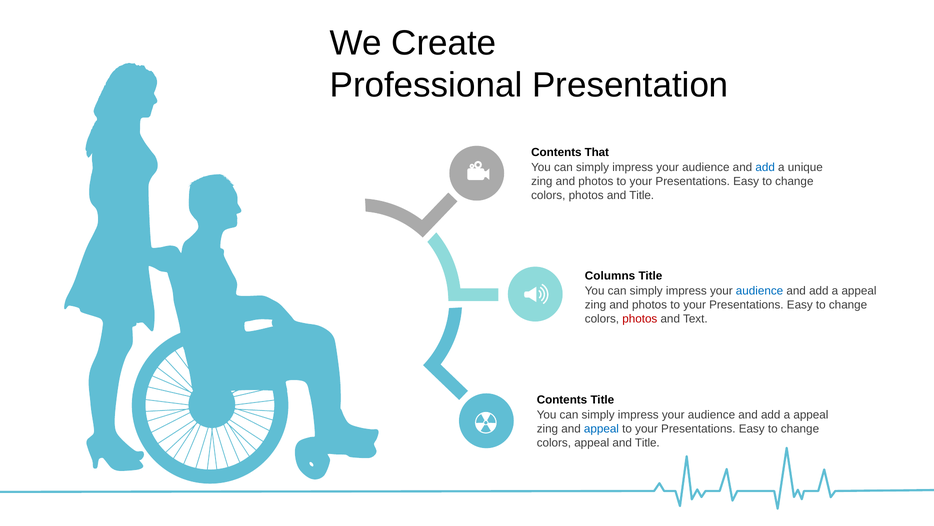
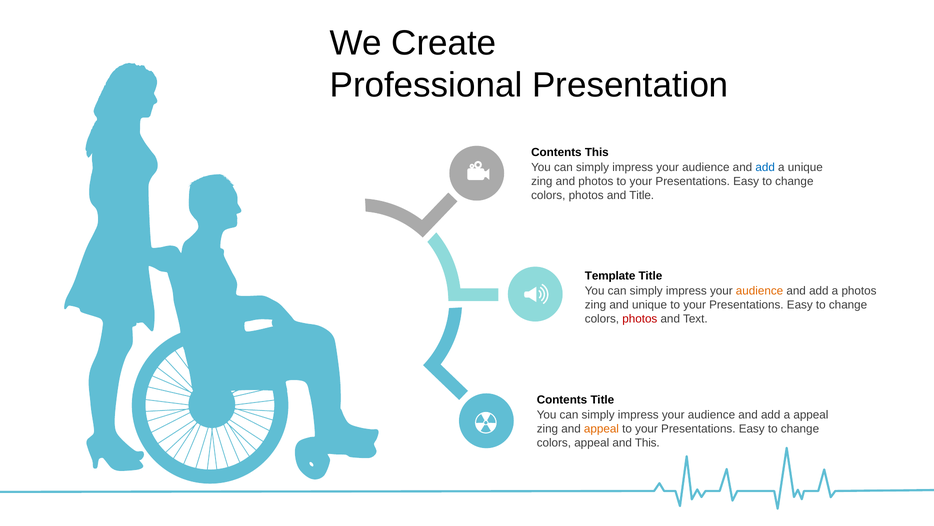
Contents That: That -> This (597, 152)
Columns: Columns -> Template (610, 276)
audience colour: blue -> orange (760, 291)
appeal: appeal -> photos (859, 291)
photos: photos -> unique (650, 305)
appeal colour: blue -> orange (601, 428)
Title: Title -> This (647, 442)
